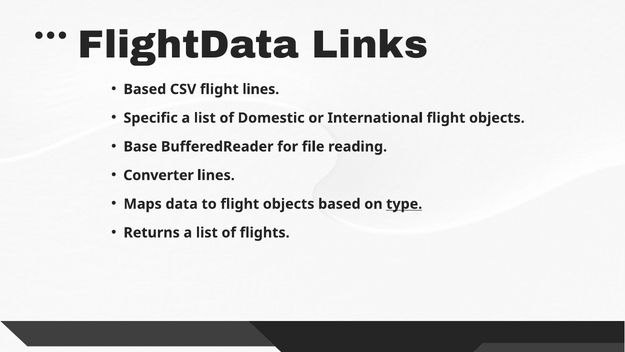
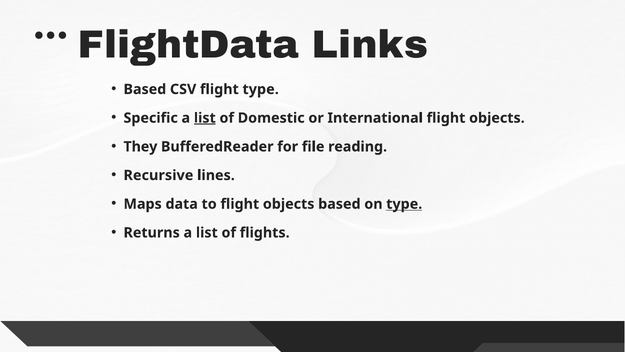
flight lines: lines -> type (261, 89)
list underline: none -> present (205, 118)
Base: Base -> They (140, 146)
Converter: Converter -> Recursive (158, 175)
